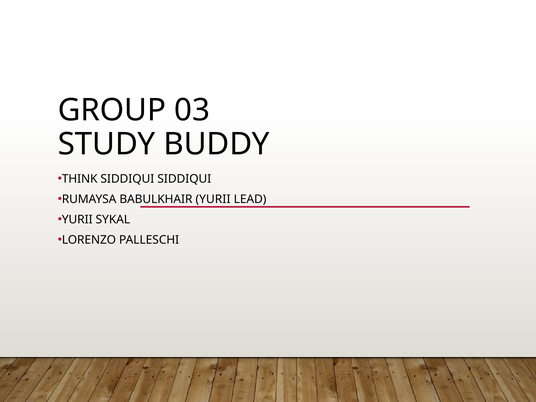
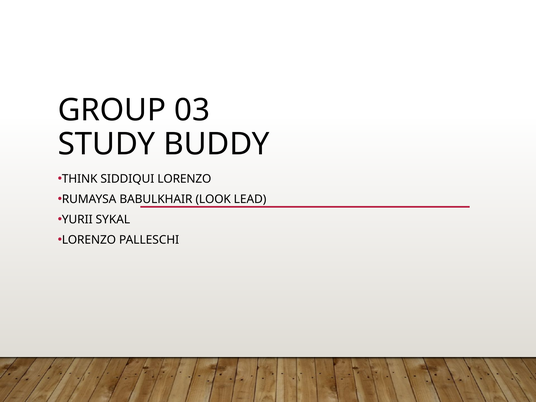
SIDDIQUI SIDDIQUI: SIDDIQUI -> LORENZO (184, 179)
BABULKHAIR YURII: YURII -> LOOK (213, 199)
